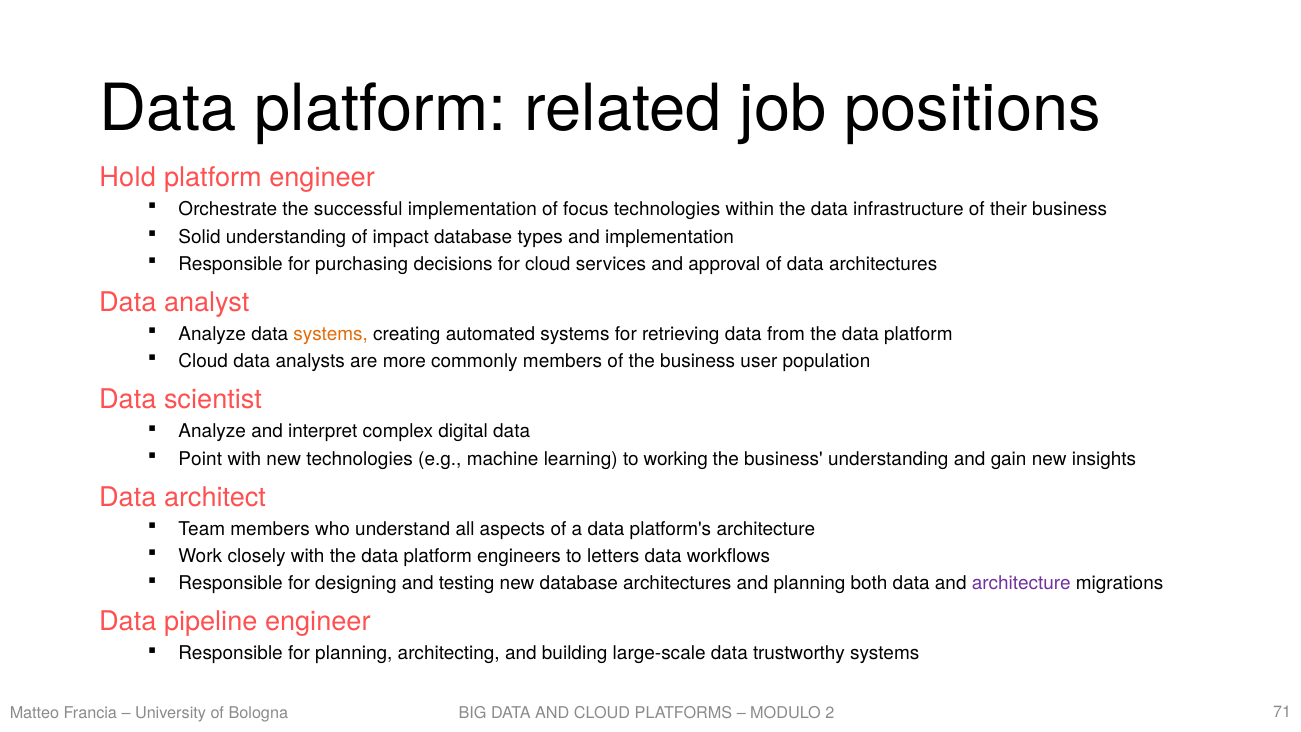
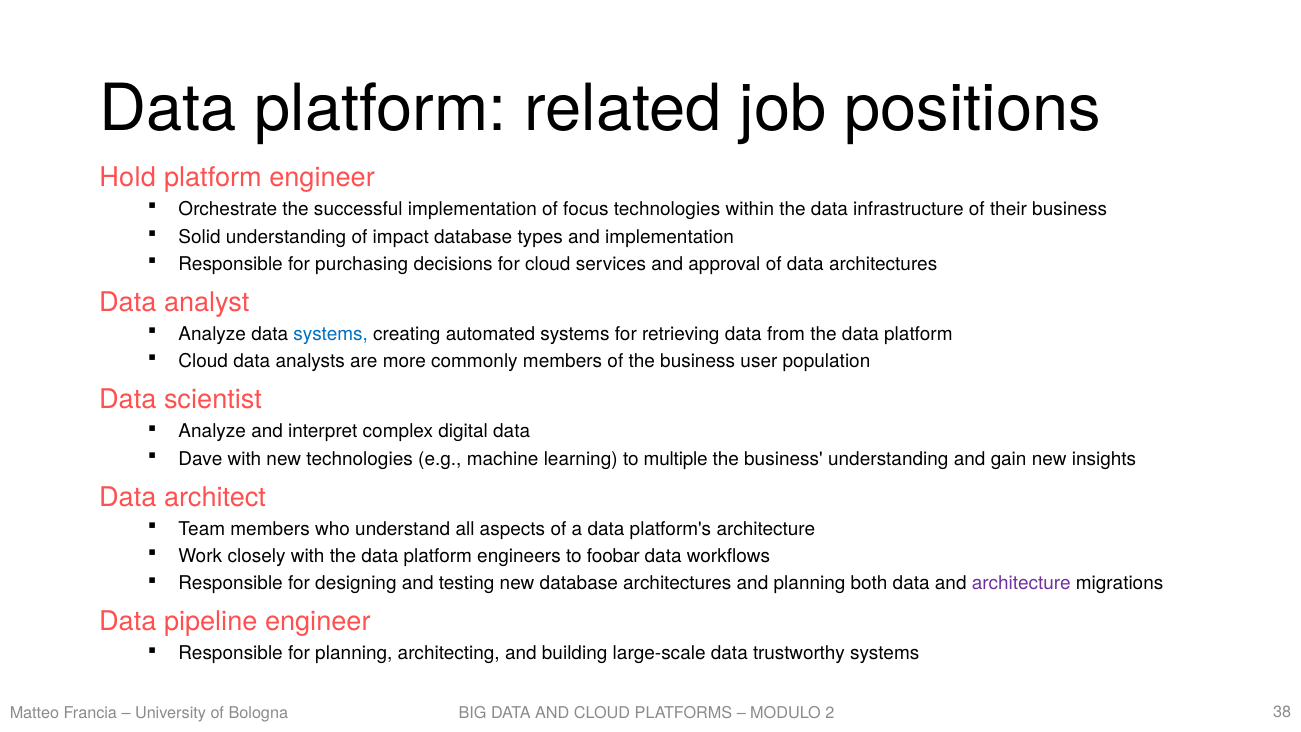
systems colour: orange -> blue (331, 334)
Point: Point -> Dave (200, 459)
working: working -> multiple (676, 459)
letters: letters -> foobar (613, 556)
71: 71 -> 38 (1282, 712)
